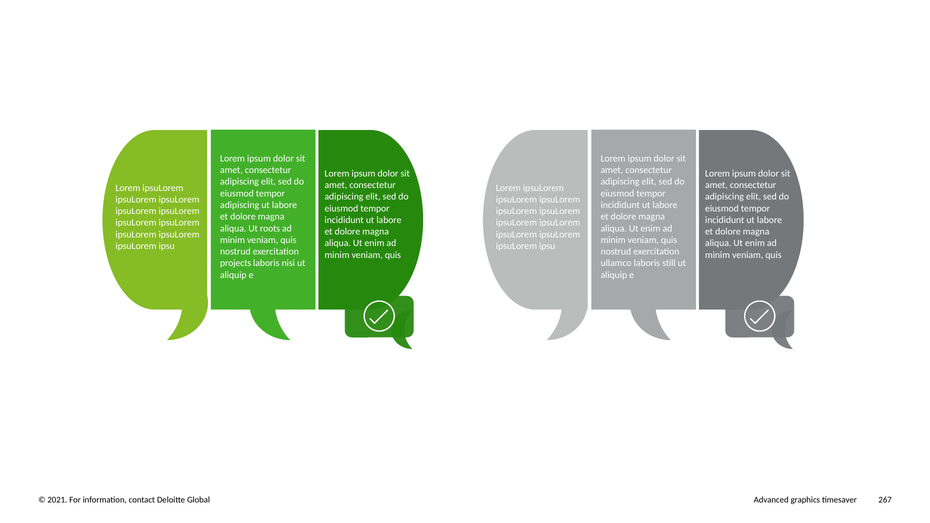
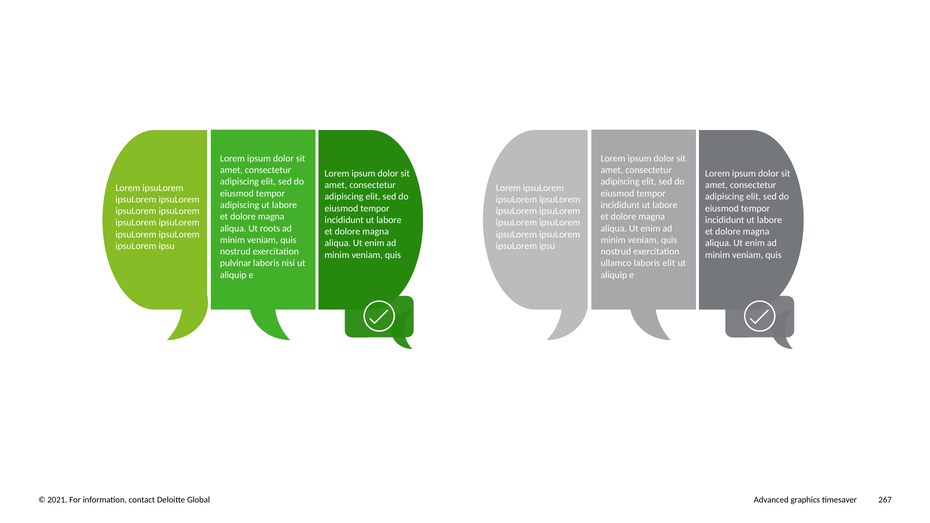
projects: projects -> pulvinar (236, 263)
laboris still: still -> elit (669, 263)
